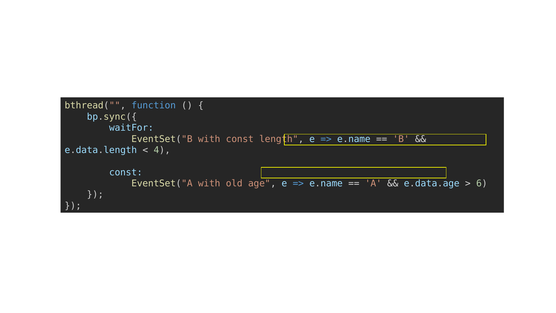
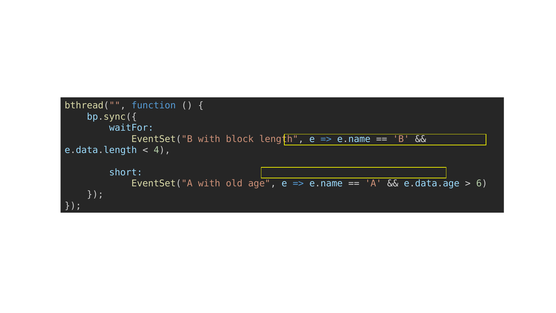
with const: const -> block (240, 139)
const: const -> short (126, 172)
